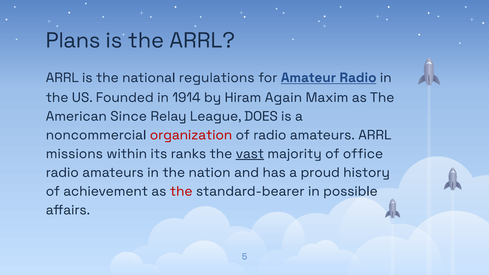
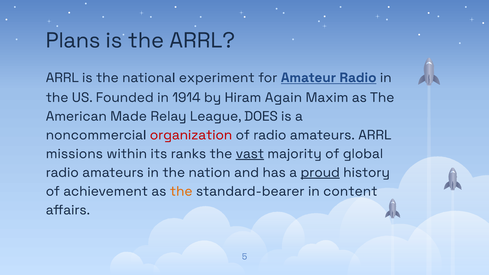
regulations: regulations -> experiment (217, 78)
Since: Since -> Made (129, 116)
office: office -> global (363, 154)
proud underline: none -> present (320, 172)
the colour: red -> orange (181, 191)
possible: possible -> content (350, 191)
